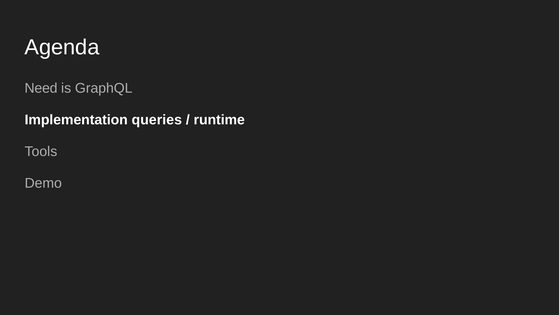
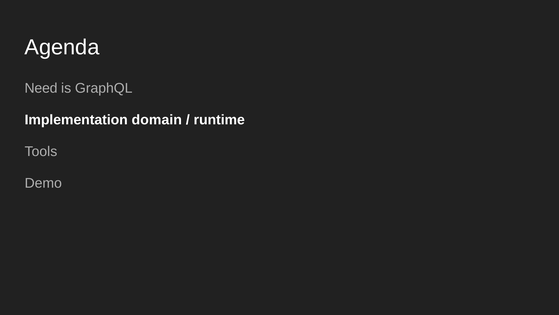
queries: queries -> domain (157, 120)
